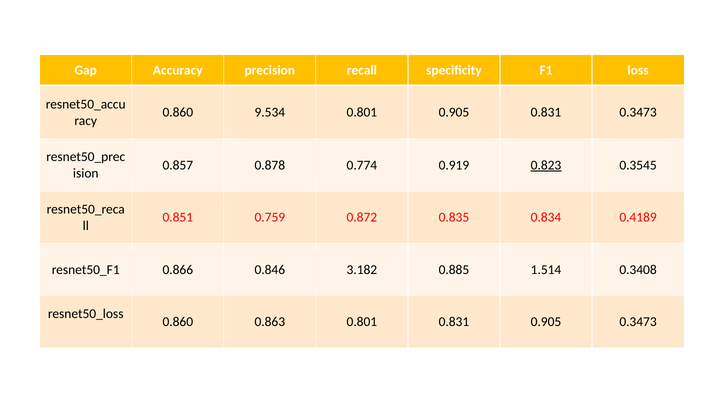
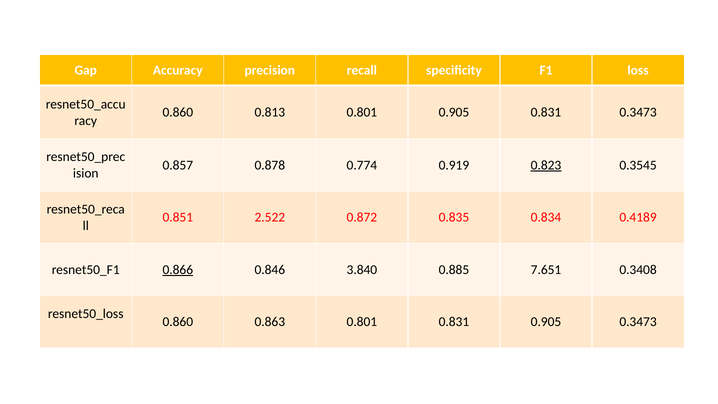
9.534: 9.534 -> 0.813 (270, 112)
0.759: 0.759 -> 2.522 (270, 217)
0.866 underline: none -> present (178, 270)
3.182: 3.182 -> 3.840 (362, 270)
1.514: 1.514 -> 7.651 (546, 270)
